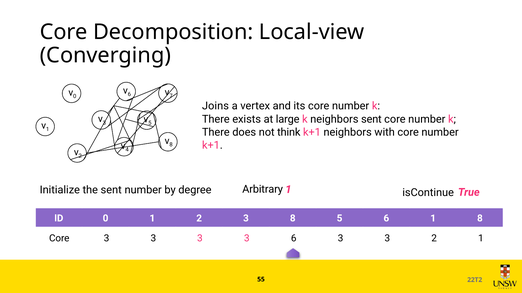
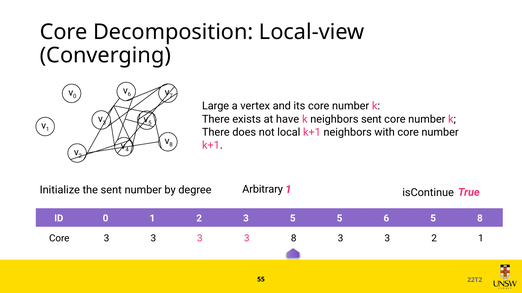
Joins: Joins -> Large (216, 106)
large: large -> have (288, 119)
think: think -> local (289, 132)
3 8: 8 -> 5 (293, 219)
6 1: 1 -> 5 (433, 219)
6: 6 -> 8 (294, 239)
